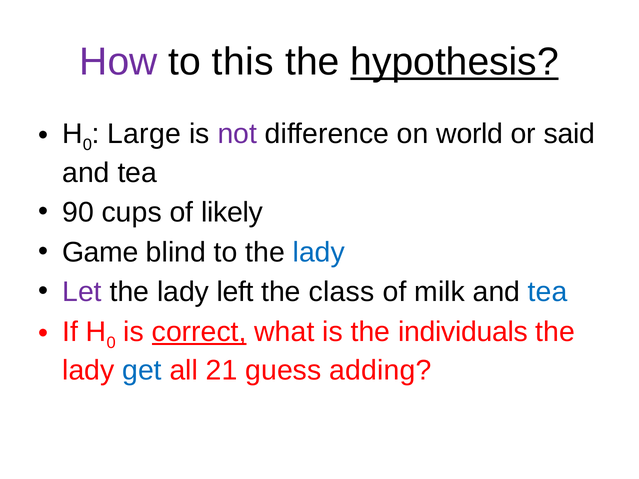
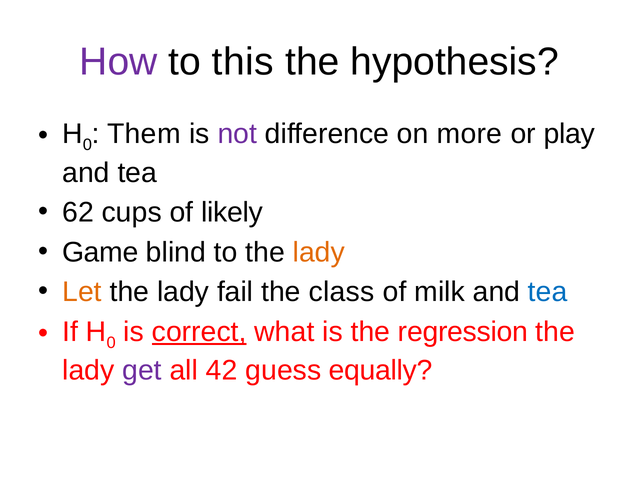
hypothesis underline: present -> none (455, 62)
Large: Large -> Them (144, 134)
world: world -> more (470, 134)
said: said -> play (569, 134)
90: 90 -> 62 (78, 213)
lady colour: blue -> orange (319, 252)
Let colour: purple -> orange (82, 292)
left: left -> fail (235, 292)
individuals: individuals -> regression (463, 332)
get colour: blue -> purple (142, 371)
21: 21 -> 42 (222, 371)
adding: adding -> equally (381, 371)
